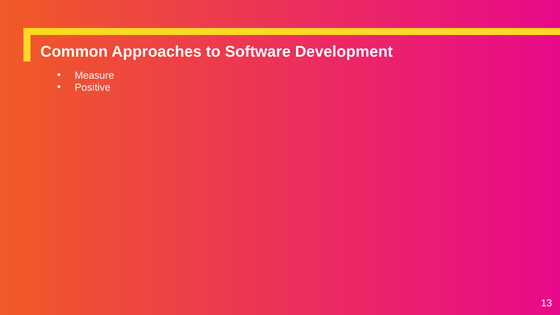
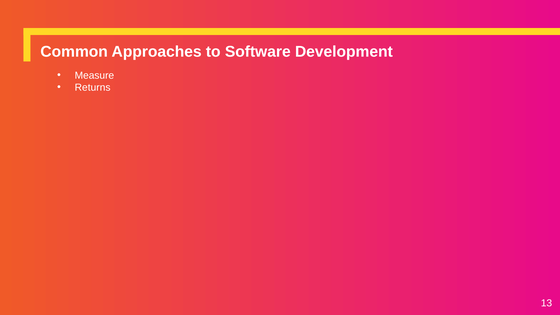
Positive: Positive -> Returns (93, 88)
